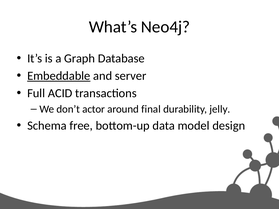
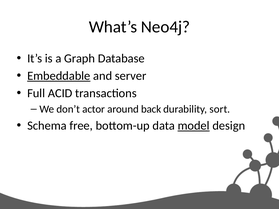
final: final -> back (151, 109)
jelly: jelly -> sort (220, 109)
model underline: none -> present (194, 126)
